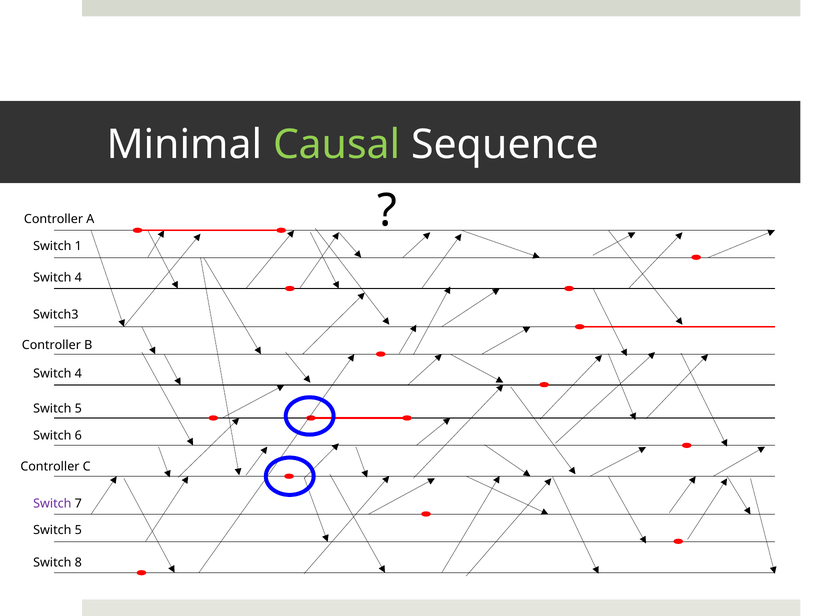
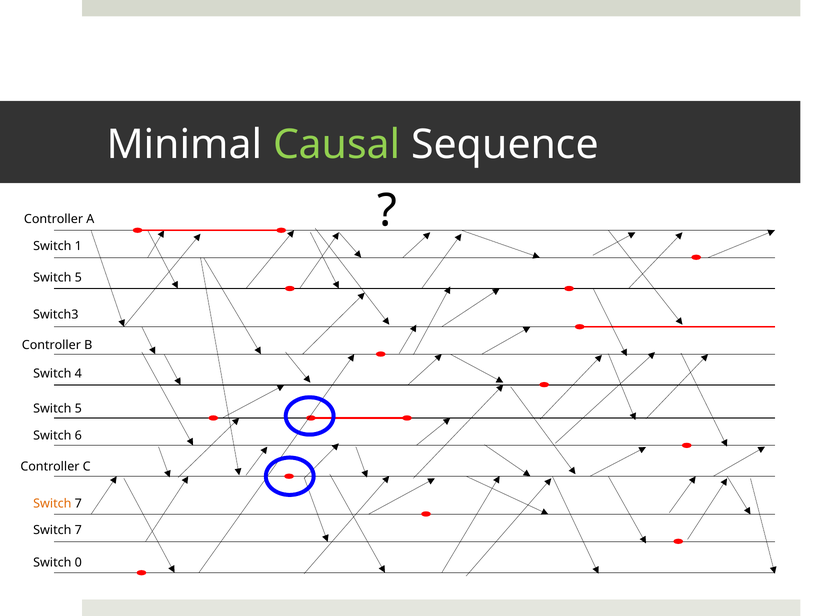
4: 4 -> 5 (78, 277)
Switch colour: purple -> orange (52, 503)
5: 5 -> 7 (78, 530)
8: 8 -> 0 (78, 562)
